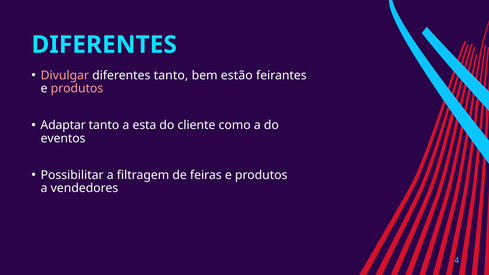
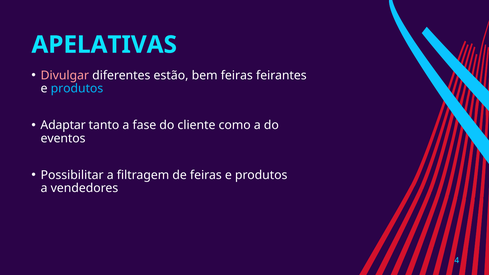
DIFERENTES: DIFERENTES -> APELATIVAS (104, 45)
diferentes tanto: tanto -> estão (171, 75)
bem estão: estão -> feiras (237, 75)
produtos colour: pink -> light blue (77, 89)
esta: esta -> fase (144, 125)
